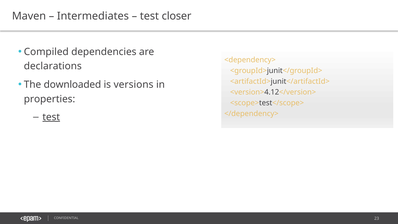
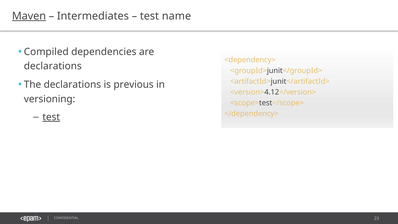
Maven underline: none -> present (29, 16)
closer: closer -> name (176, 16)
The downloaded: downloaded -> declarations (72, 85)
versions: versions -> previous (134, 85)
properties: properties -> versioning (50, 99)
